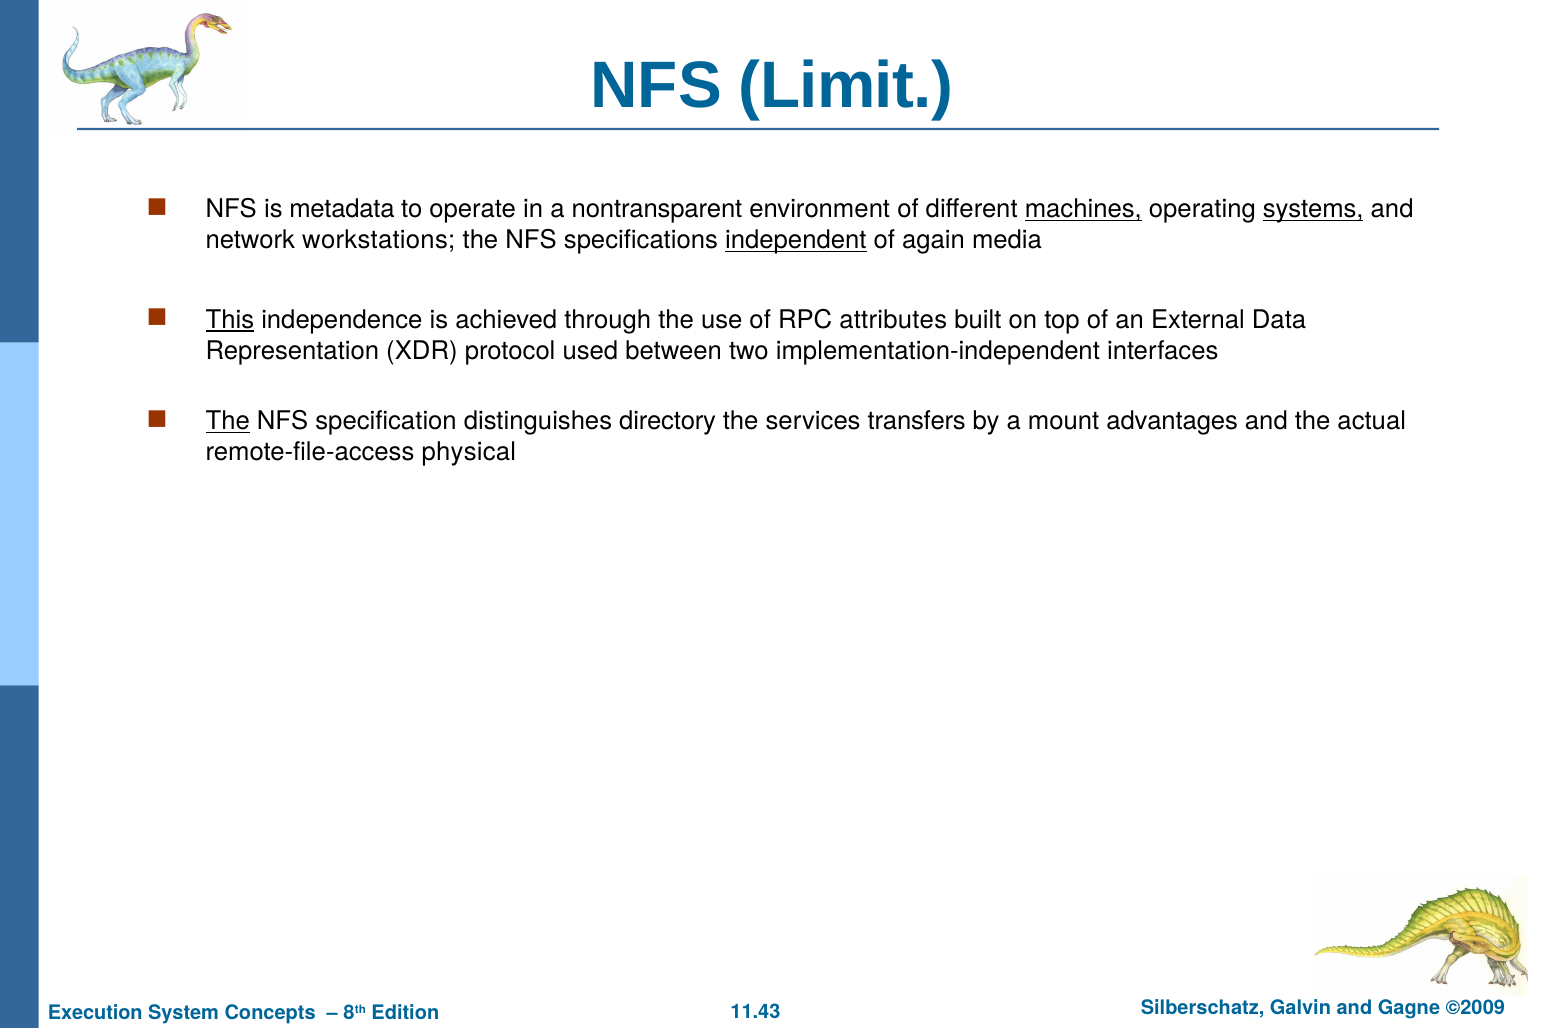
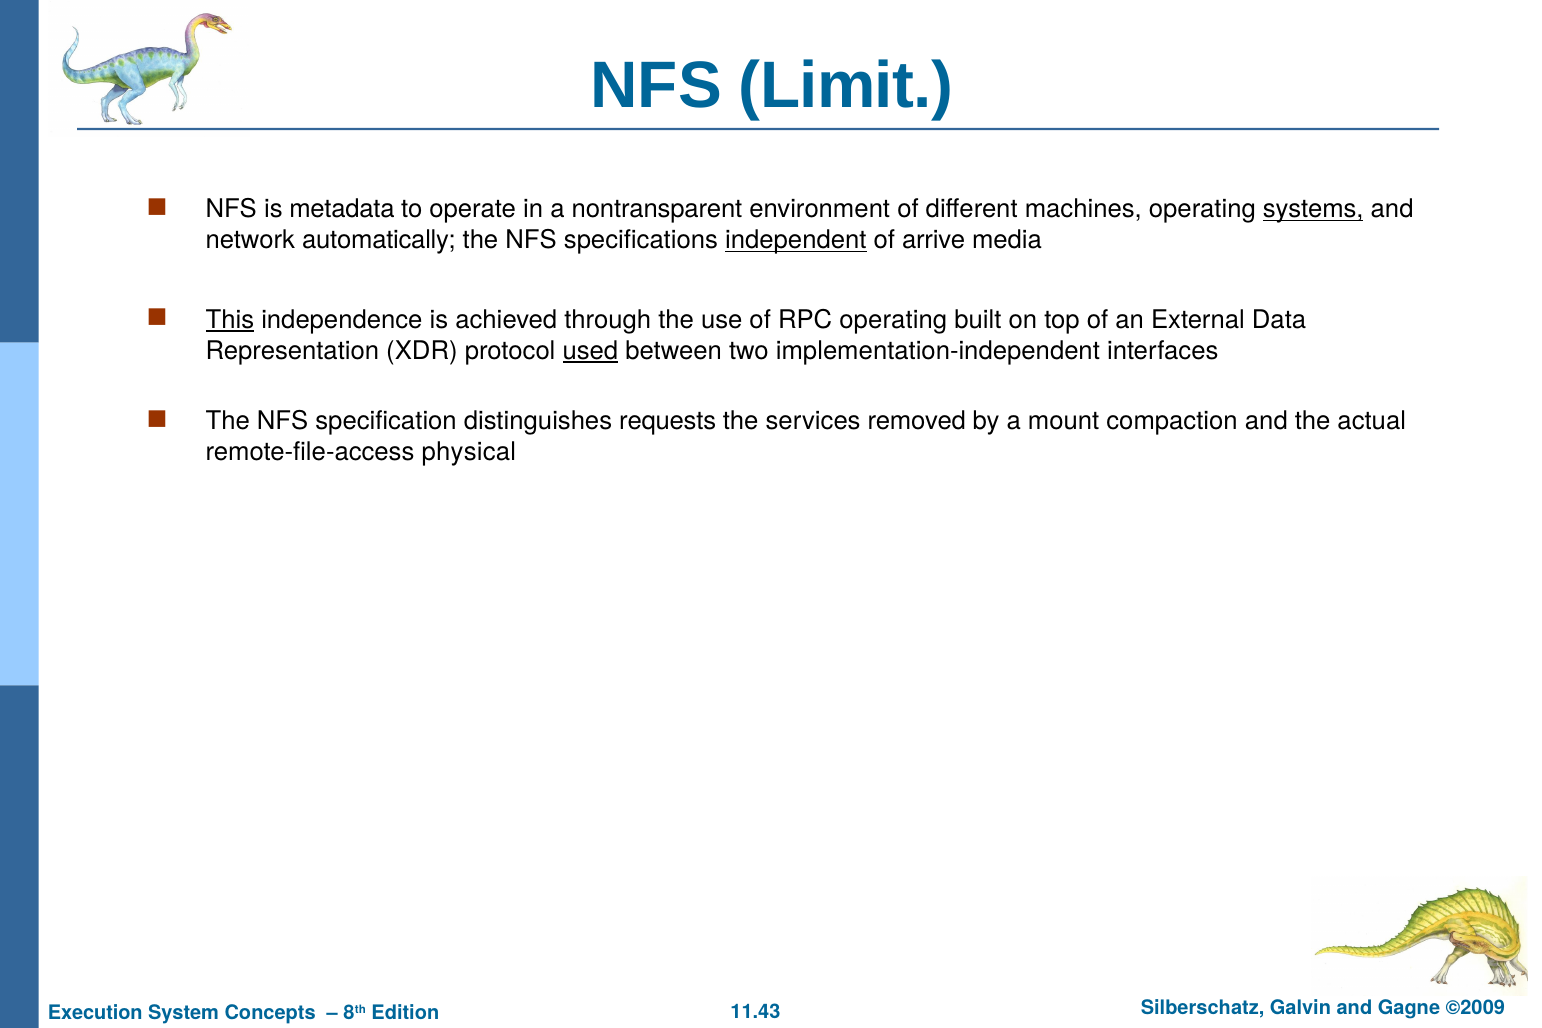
machines underline: present -> none (1083, 209)
workstations: workstations -> automatically (379, 240)
again: again -> arrive (934, 240)
RPC attributes: attributes -> operating (893, 320)
used underline: none -> present (590, 351)
The underline: present -> none (228, 421)
directory: directory -> requests (668, 421)
transfers: transfers -> removed (917, 421)
advantages: advantages -> compaction (1172, 421)
